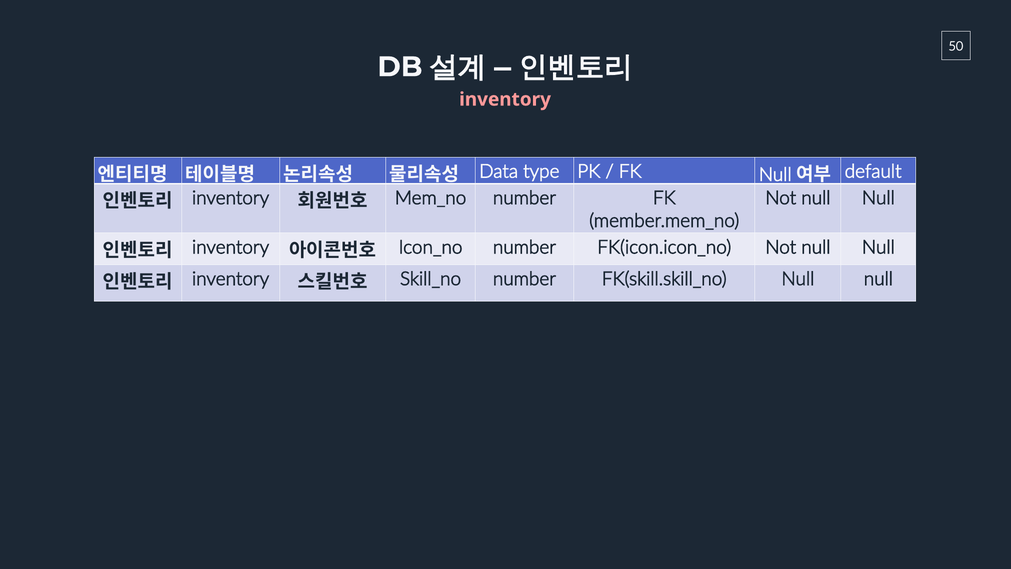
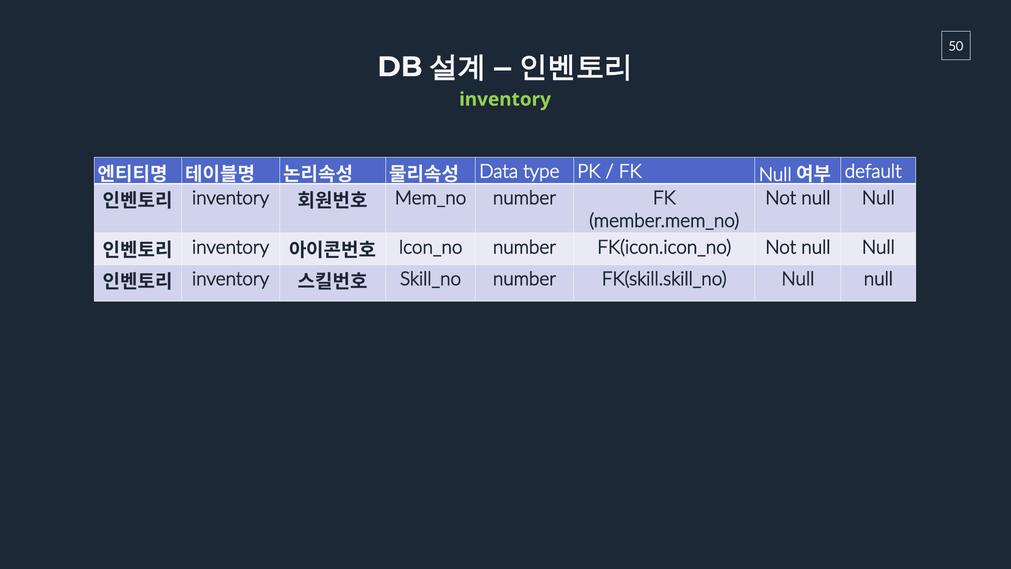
inventory colour: pink -> light green (505, 99)
